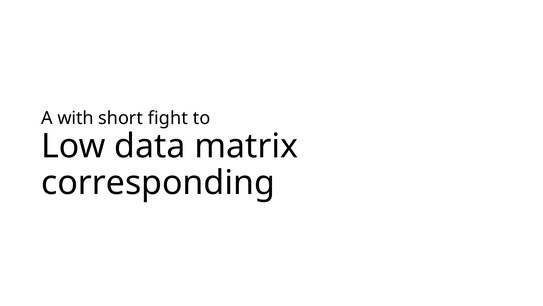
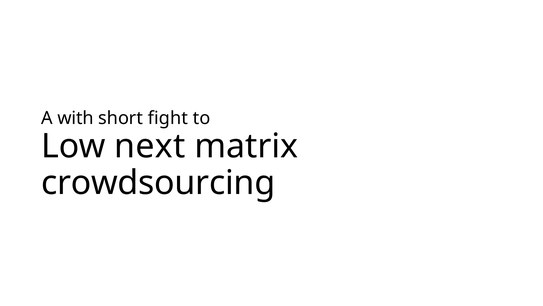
data: data -> next (150, 146)
corresponding: corresponding -> crowdsourcing (158, 183)
